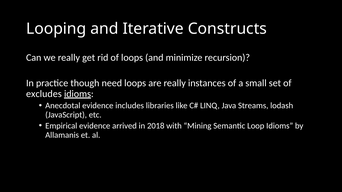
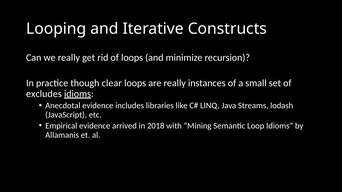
need: need -> clear (112, 83)
